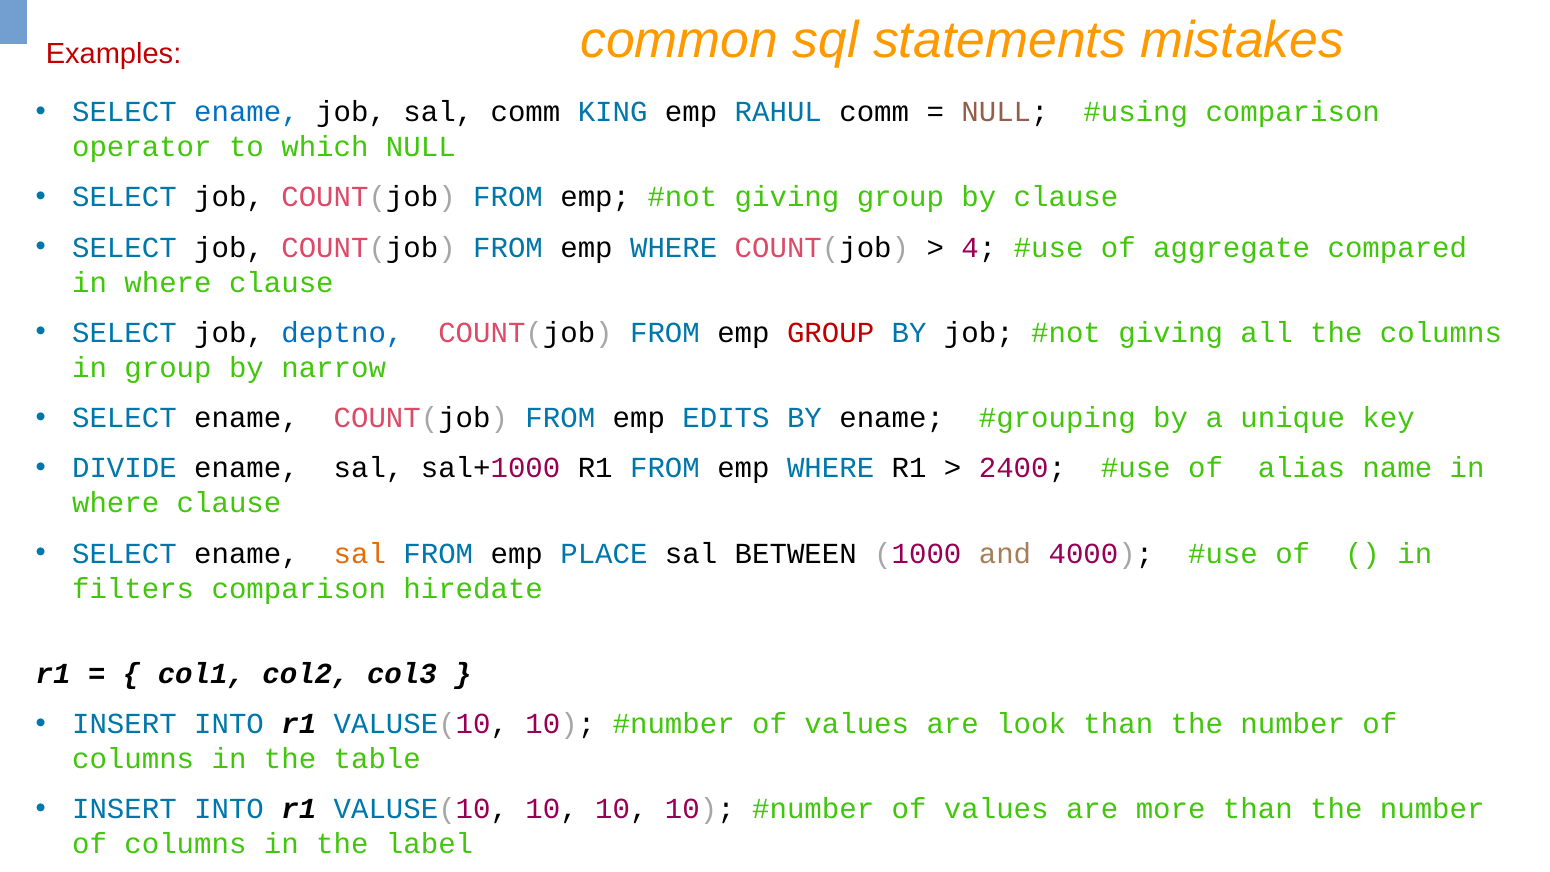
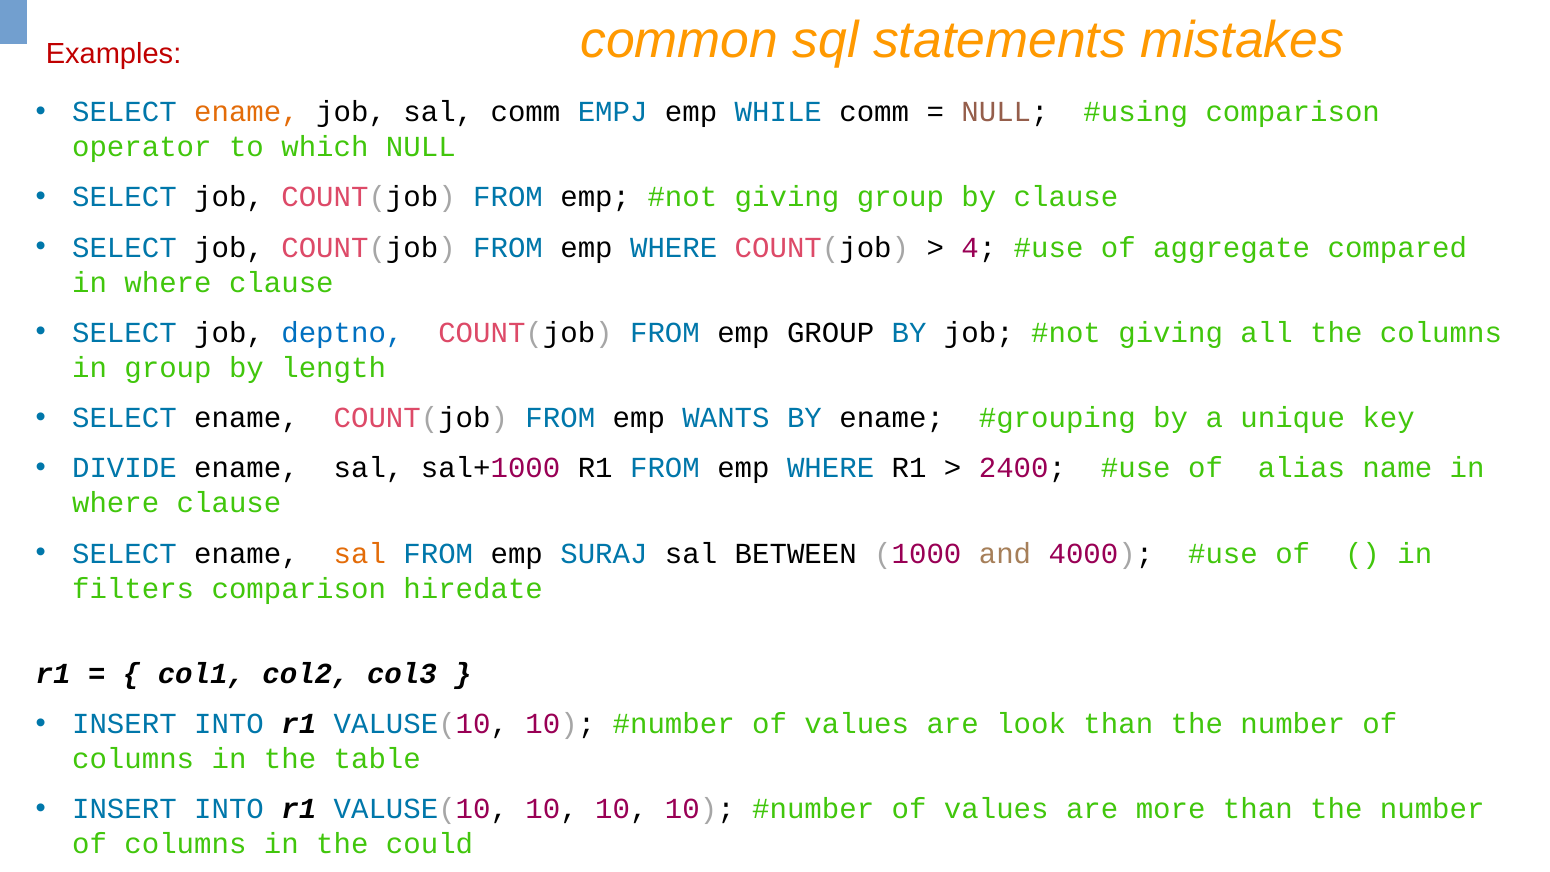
ename colour: blue -> orange (246, 112)
KING: KING -> EMPJ (613, 112)
RAHUL: RAHUL -> WHILE (778, 112)
GROUP colour: red -> black (831, 333)
narrow: narrow -> length (334, 368)
EDITS: EDITS -> WANTS (726, 418)
PLACE: PLACE -> SURAJ (604, 554)
label: label -> could (430, 844)
